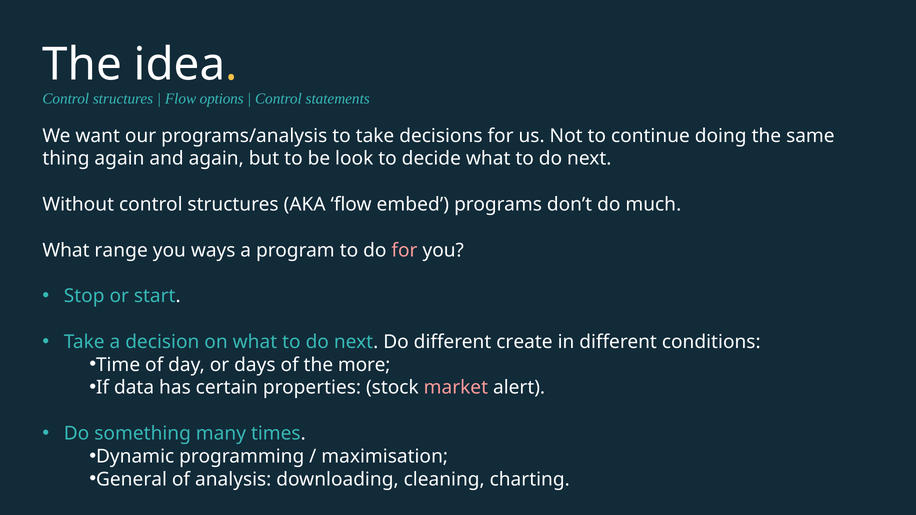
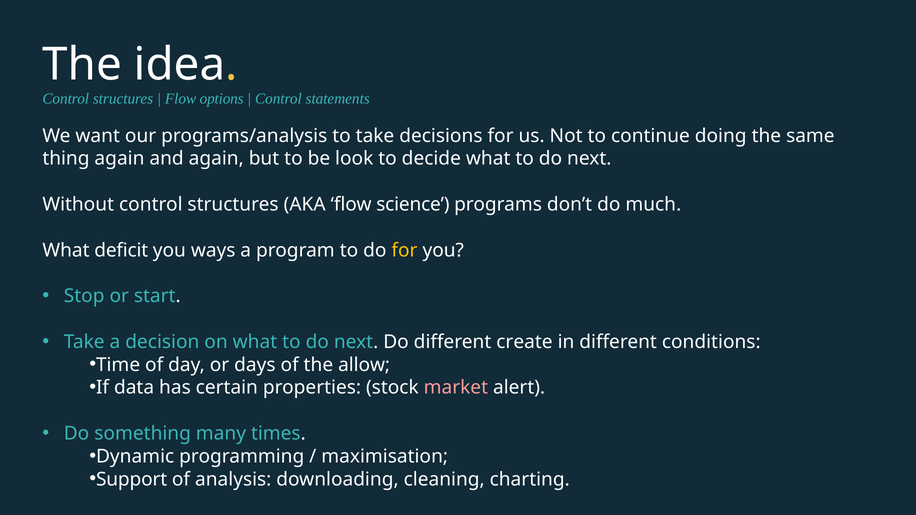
embed: embed -> science (413, 205)
range: range -> deficit (121, 250)
for colour: pink -> yellow (404, 250)
more: more -> allow (364, 365)
General: General -> Support (132, 479)
